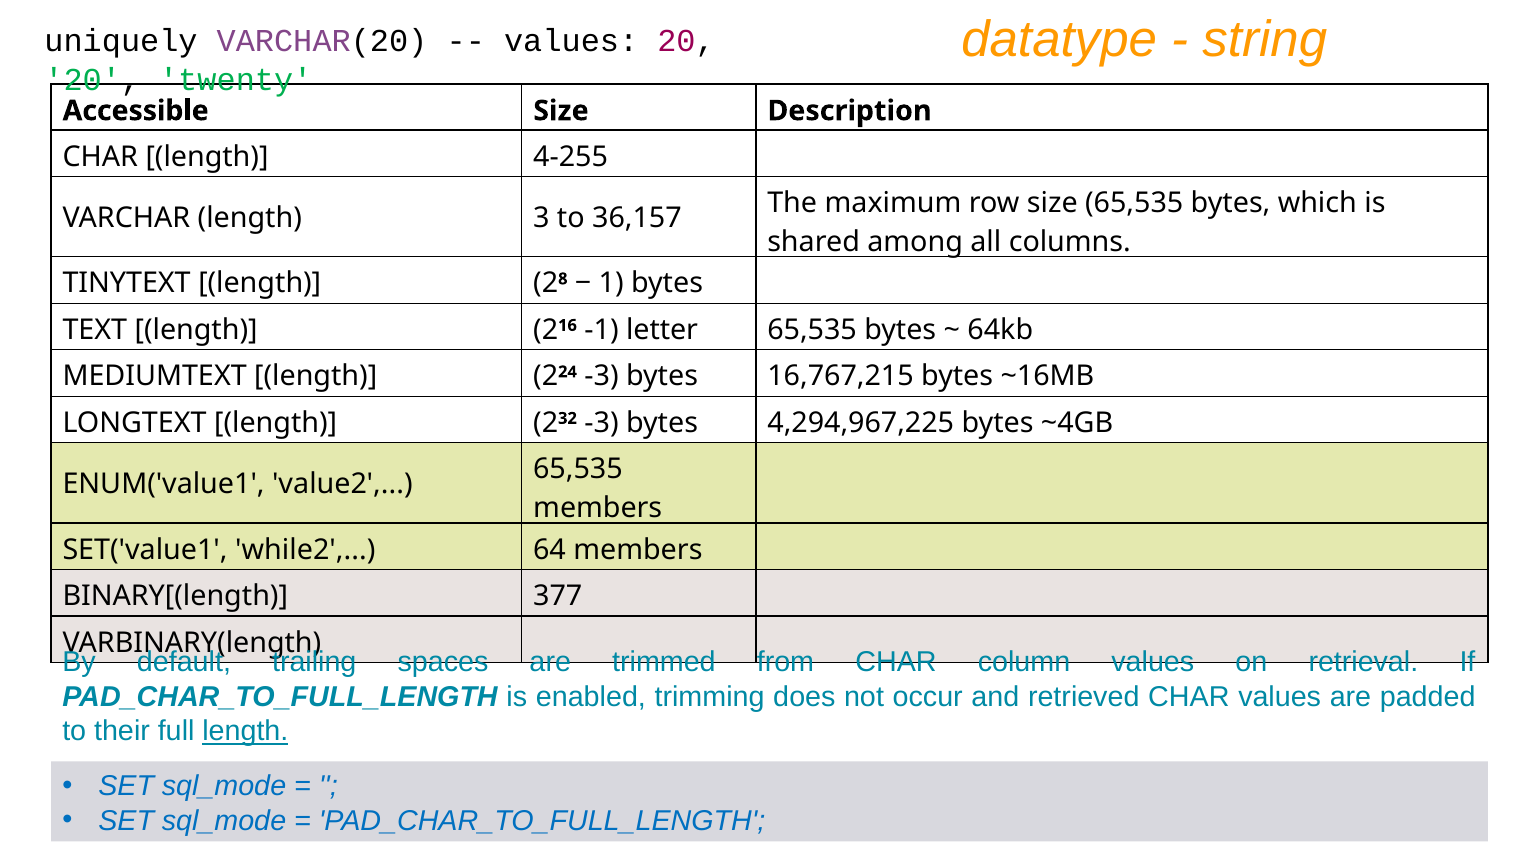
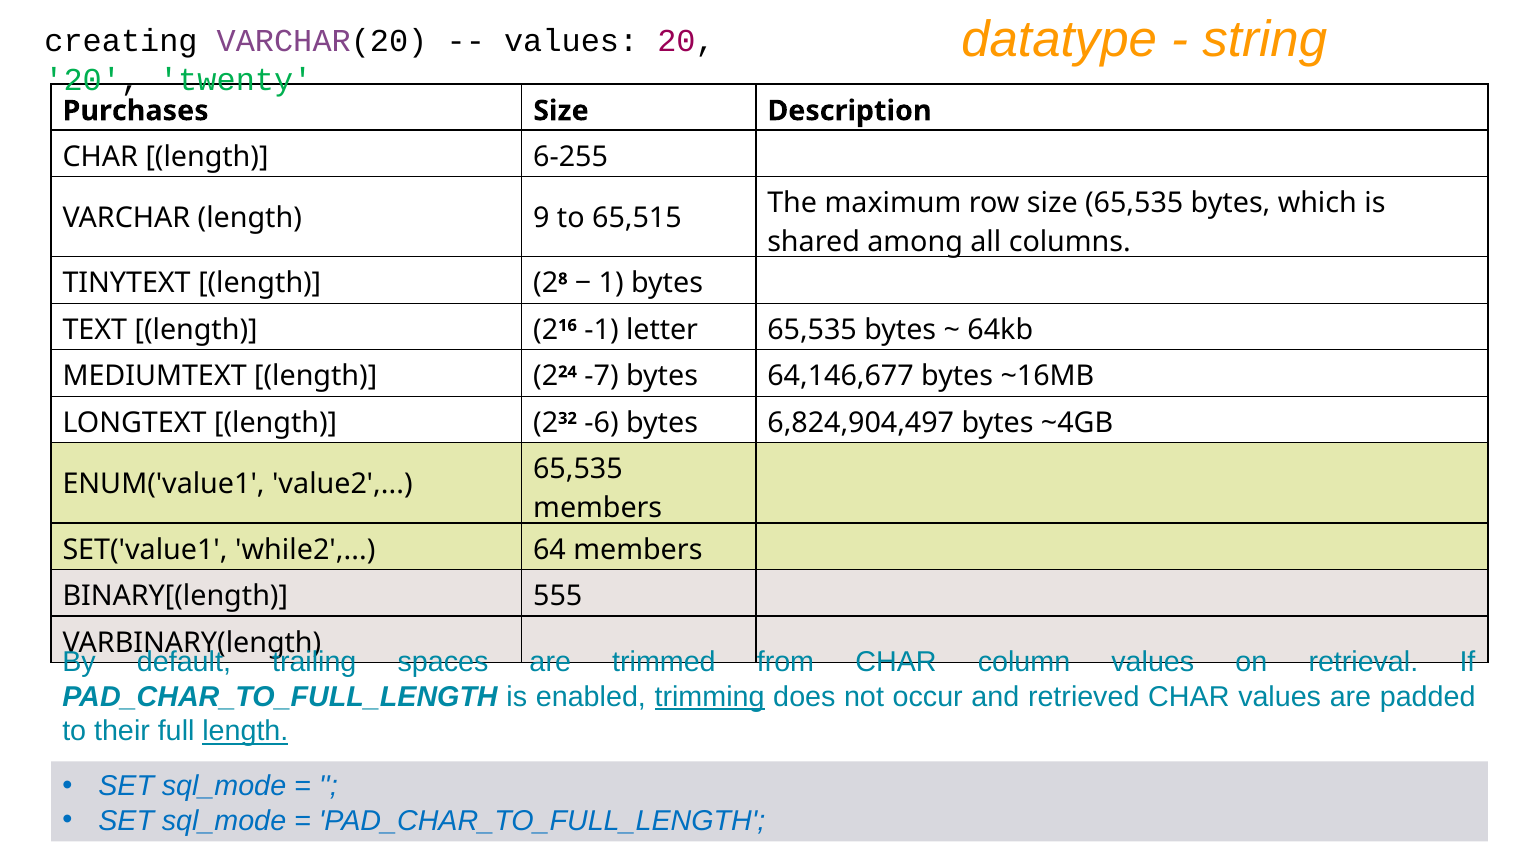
uniquely: uniquely -> creating (121, 41)
Accessible: Accessible -> Purchases (136, 111)
4-255: 4-255 -> 6-255 (571, 157)
3: 3 -> 9 (541, 218)
36,157: 36,157 -> 65,515 (637, 218)
224 -3: -3 -> -7 (602, 377)
16,767,215: 16,767,215 -> 64,146,677 (841, 377)
232 -3: -3 -> -6 (602, 423)
4,294,967,225: 4,294,967,225 -> 6,824,904,497 (861, 423)
377: 377 -> 555 (558, 597)
trimming underline: none -> present (710, 697)
